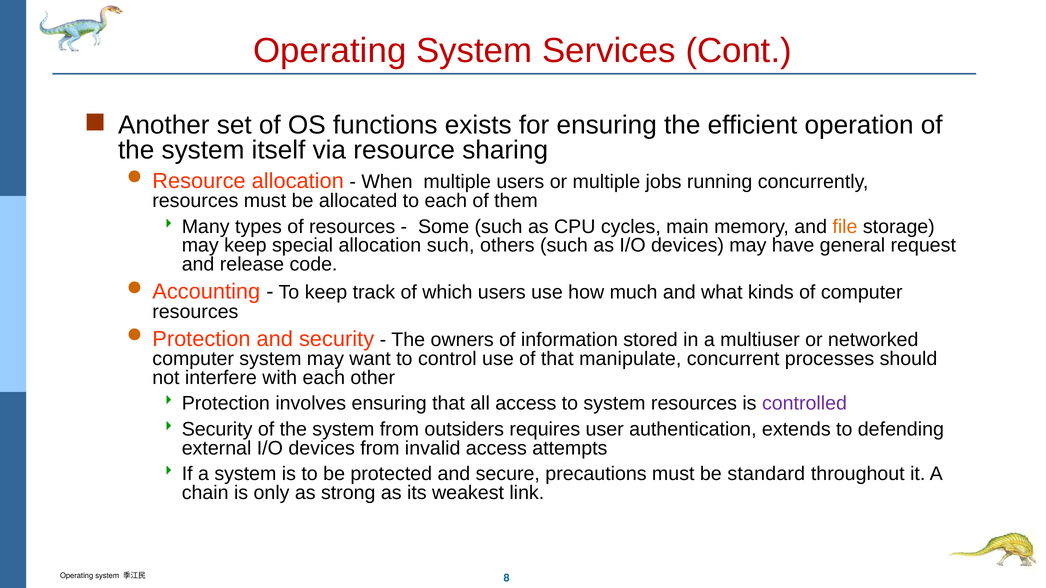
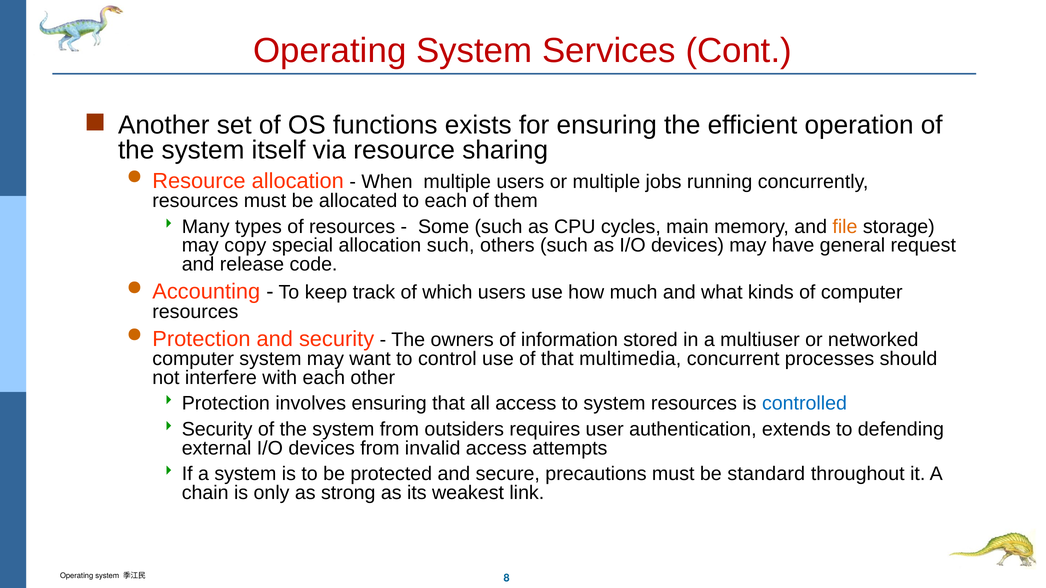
may keep: keep -> copy (245, 246)
manipulate: manipulate -> multimedia (630, 359)
controlled colour: purple -> blue (804, 404)
